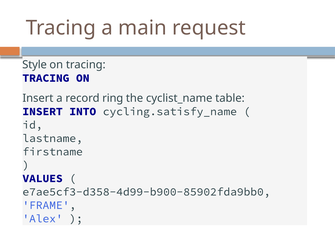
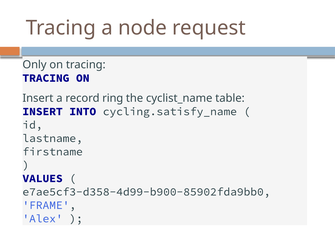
main: main -> node (143, 28)
Style: Style -> Only (34, 65)
